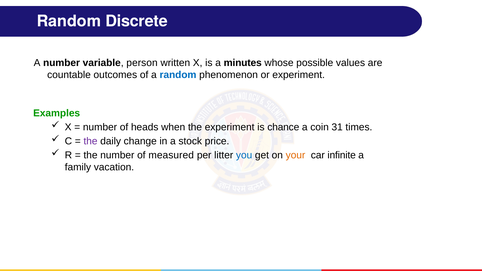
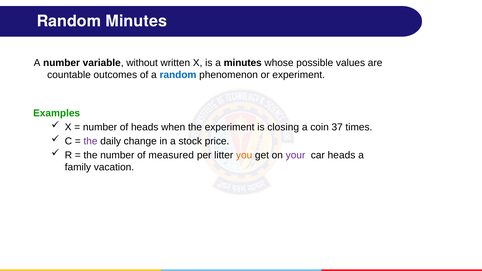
Random Discrete: Discrete -> Minutes (136, 21)
person: person -> without (142, 63)
chance: chance -> closing (283, 127)
31: 31 -> 37 (337, 127)
you colour: blue -> orange (244, 155)
your colour: orange -> purple (296, 155)
car infinite: infinite -> heads (342, 155)
